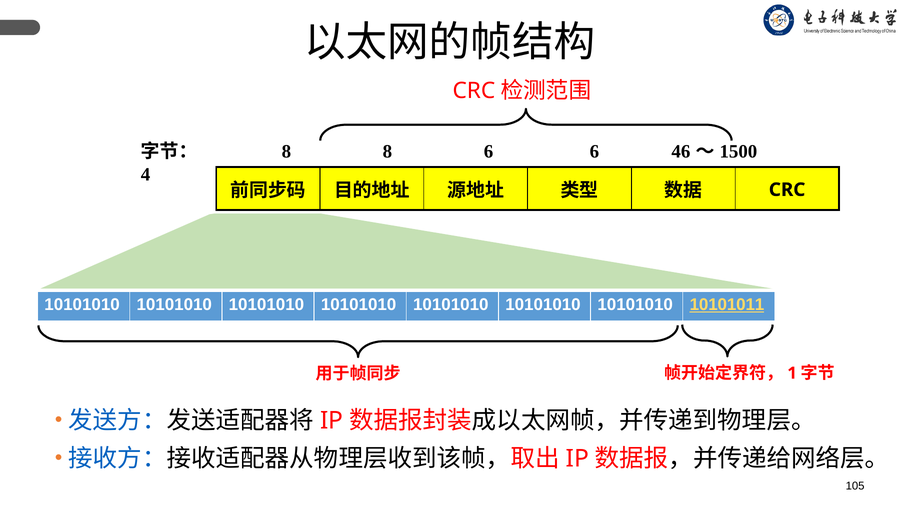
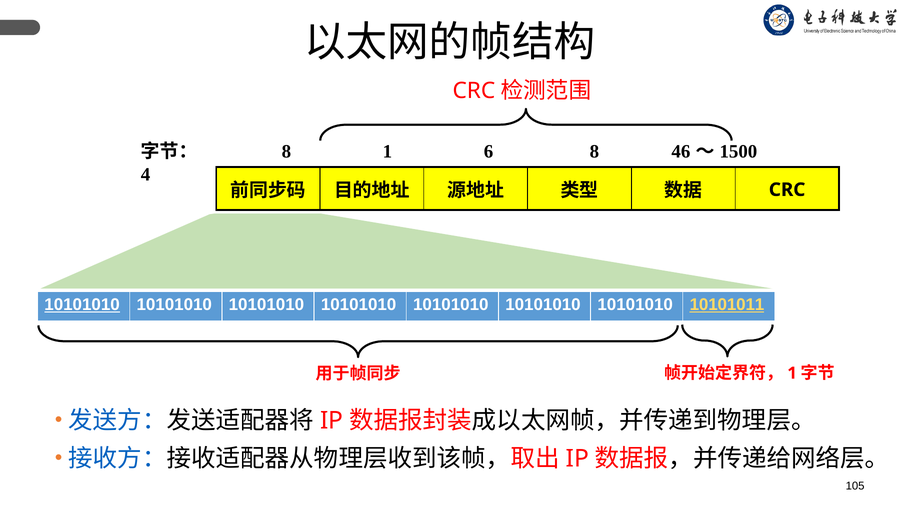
8 8: 8 -> 1 (387, 152)
6 6: 6 -> 8 (594, 152)
10101010 underline: none -> present (82, 305)
